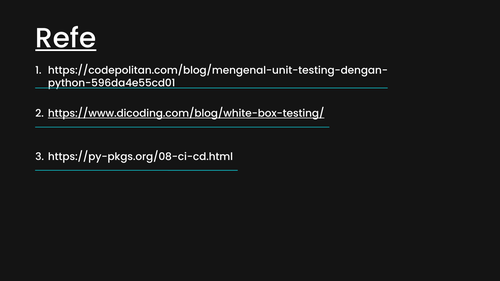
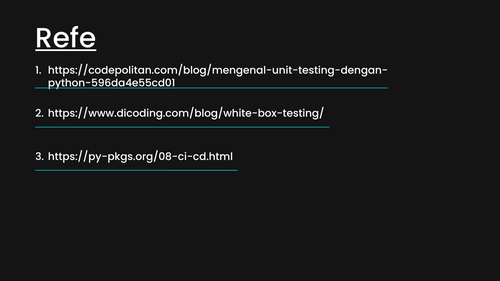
https://www.dicoding.com/blog/white-box-testing/ underline: present -> none (186, 114)
